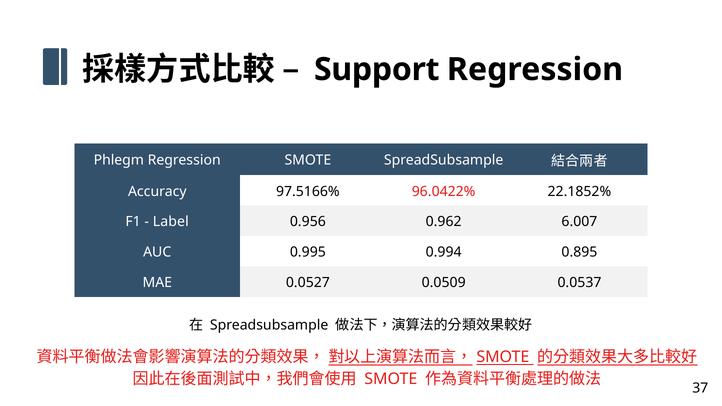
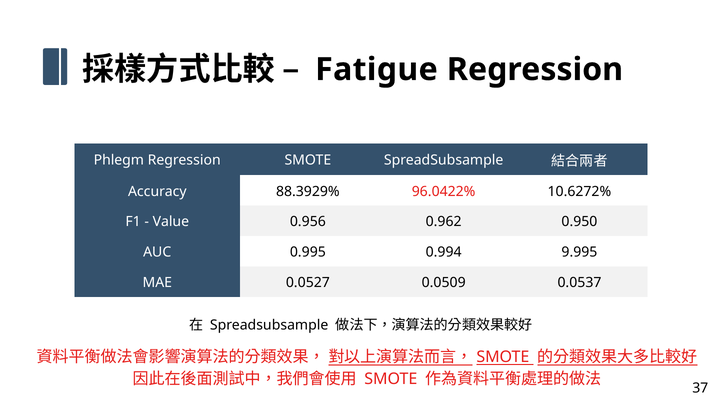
Support: Support -> Fatigue (376, 69)
97.5166%: 97.5166% -> 88.3929% (308, 191)
22.1852%: 22.1852% -> 10.6272% (579, 191)
Label: Label -> Value (171, 222)
6.007: 6.007 -> 0.950 (579, 222)
0.895: 0.895 -> 9.995 (579, 252)
